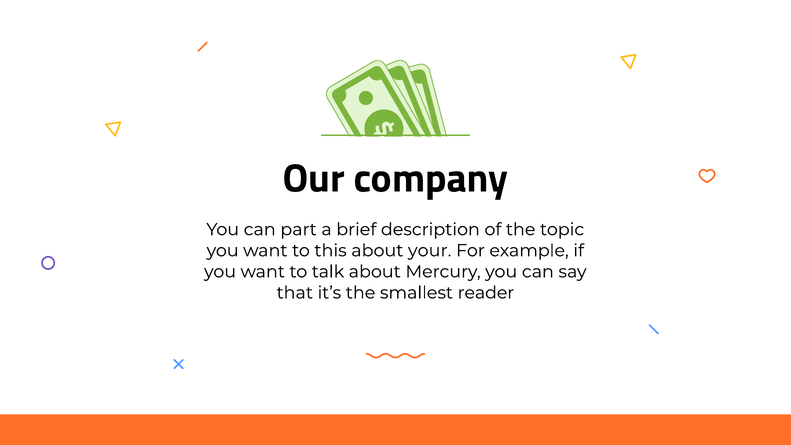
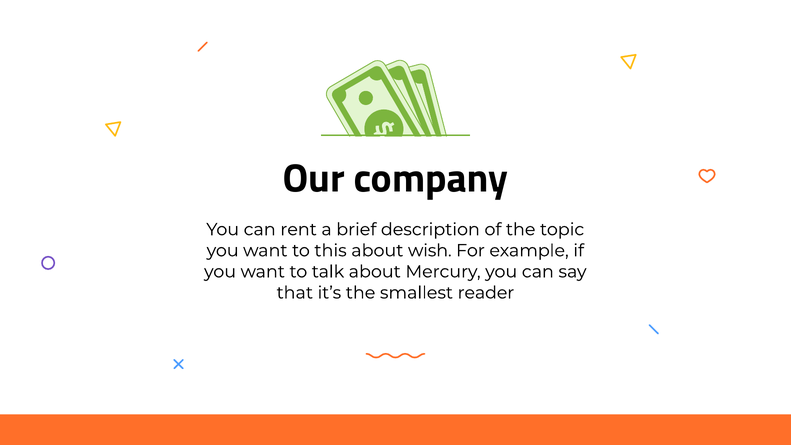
part: part -> rent (299, 229)
your: your -> wish (430, 251)
